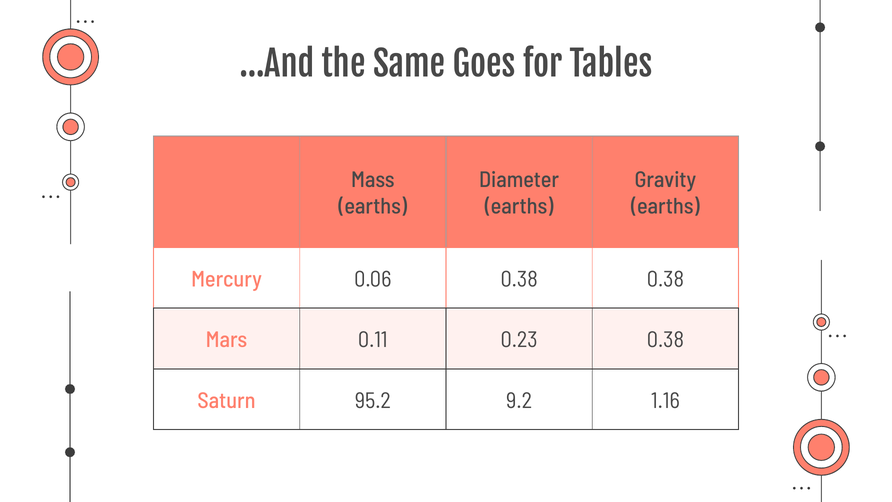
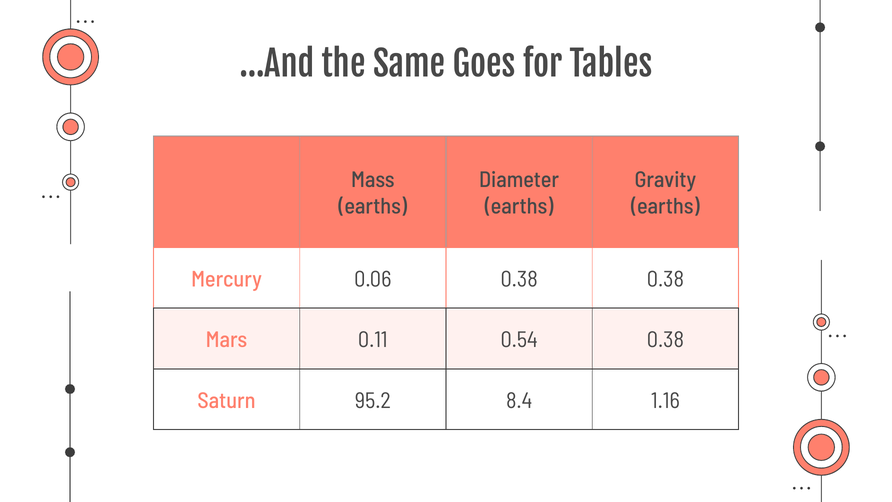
0.23: 0.23 -> 0.54 (519, 340)
9.2: 9.2 -> 8.4 (519, 401)
